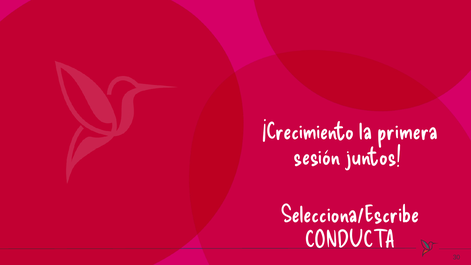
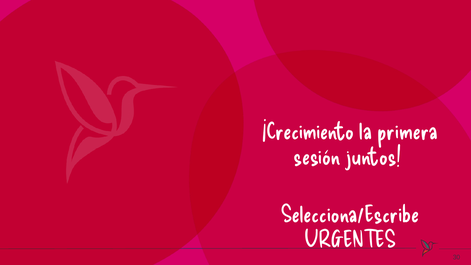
CONDUCTA: CONDUCTA -> URGENTES (350, 240)
